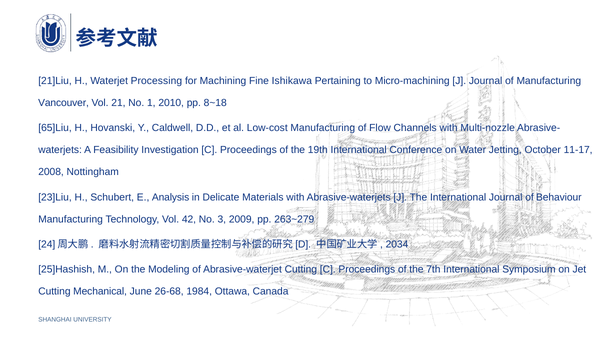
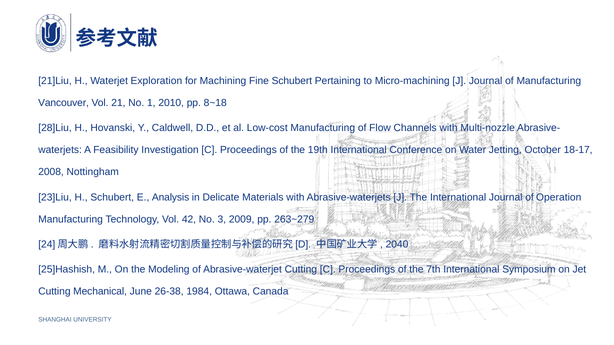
Processing: Processing -> Exploration (156, 81)
Fine Ishikawa: Ishikawa -> Schubert (292, 81)
65]Liu: 65]Liu -> 28]Liu (55, 128)
11-17: 11-17 -> 18-17 (578, 150)
Behaviour: Behaviour -> Operation (559, 197)
2034: 2034 -> 2040 (397, 245)
26-68: 26-68 -> 26-38 (169, 292)
